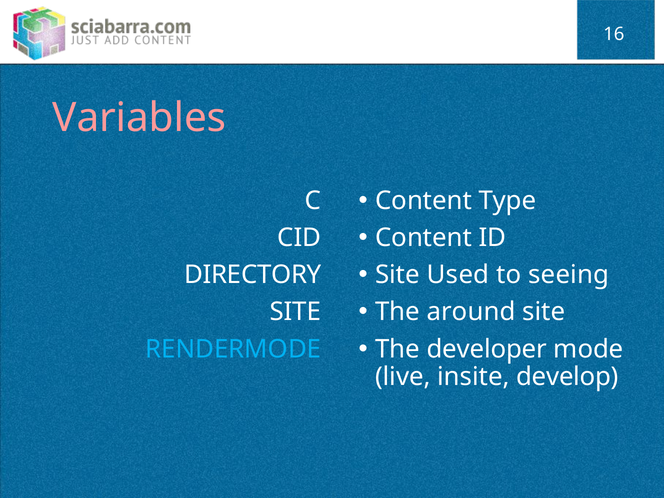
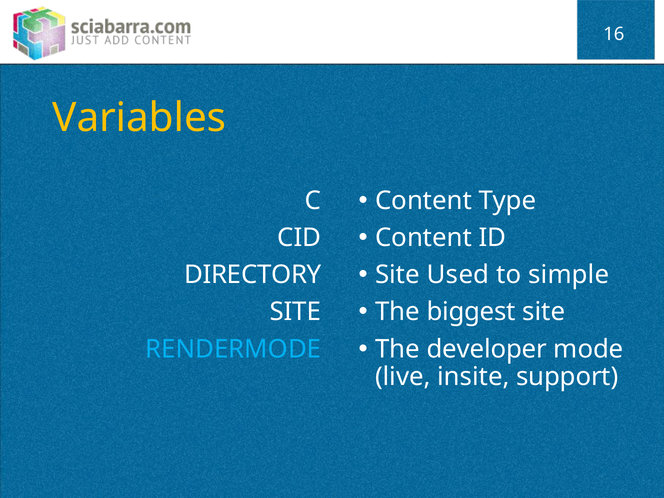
Variables colour: pink -> yellow (139, 118)
seeing: seeing -> simple (569, 275)
around: around -> biggest (471, 312)
develop: develop -> support (567, 377)
